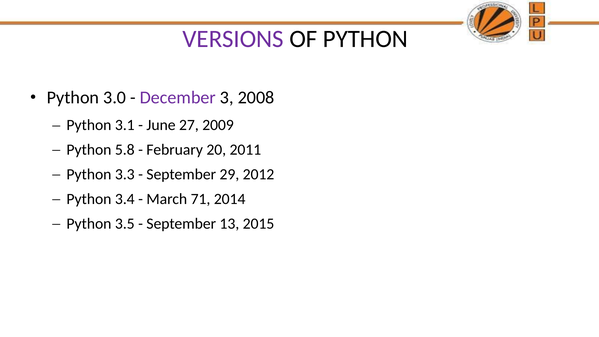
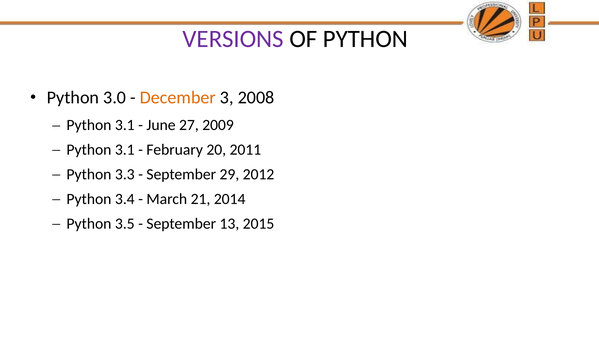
December colour: purple -> orange (178, 97)
5.8: 5.8 -> 3.1 (125, 150)
71: 71 -> 21 (201, 199)
